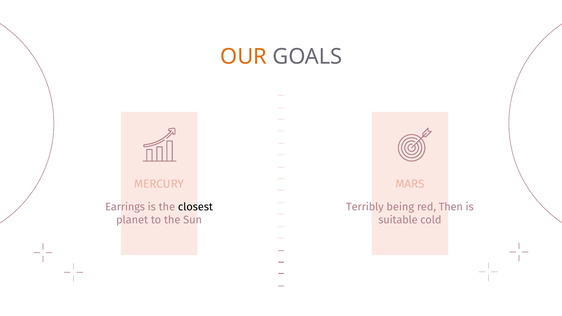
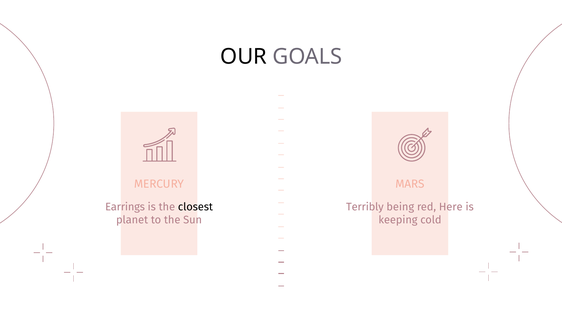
OUR colour: orange -> black (244, 57)
Then: Then -> Here (451, 207)
suitable: suitable -> keeping (398, 220)
